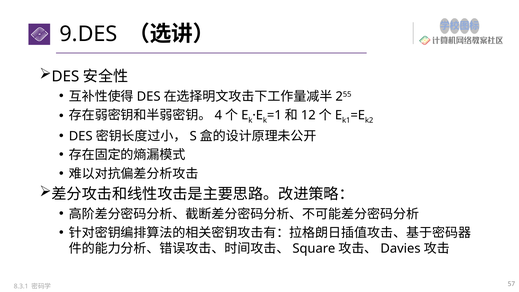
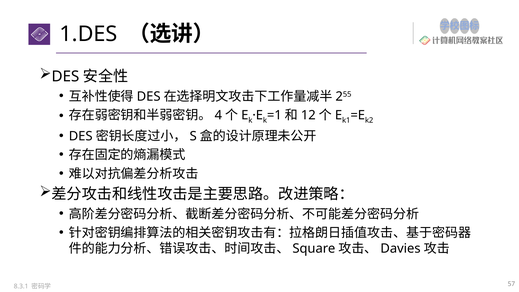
9.DES: 9.DES -> 1.DES (88, 34)
